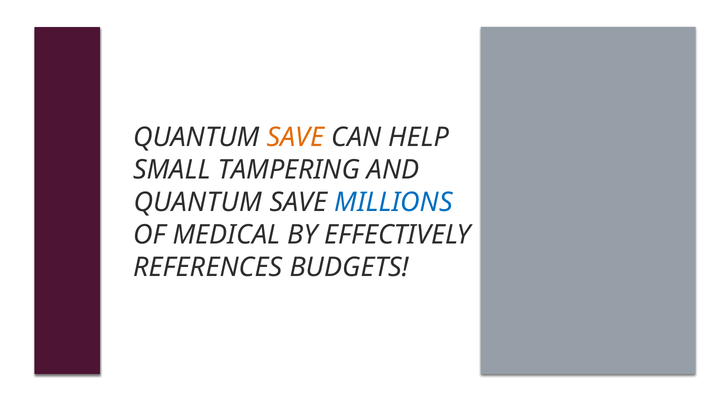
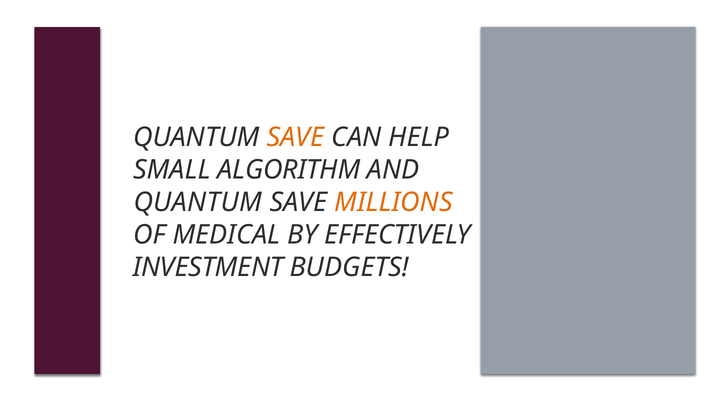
TAMPERING: TAMPERING -> ALGORITHM (289, 170)
MILLIONS colour: blue -> orange (394, 202)
REFERENCES: REFERENCES -> INVESTMENT (208, 267)
